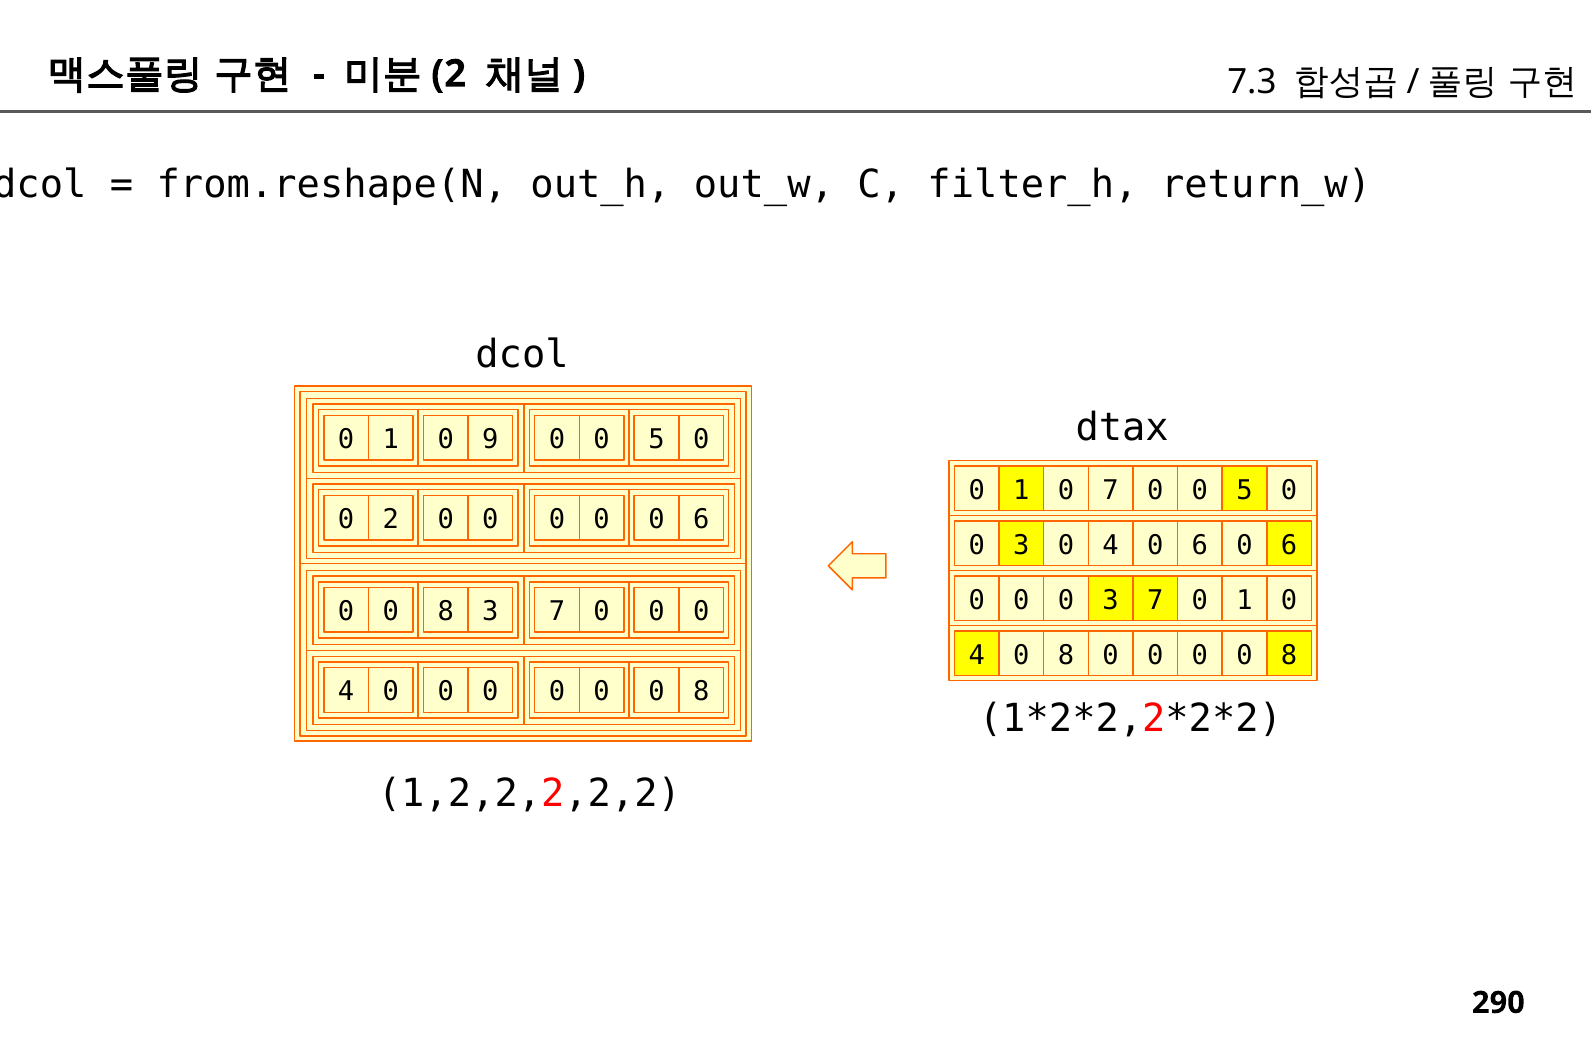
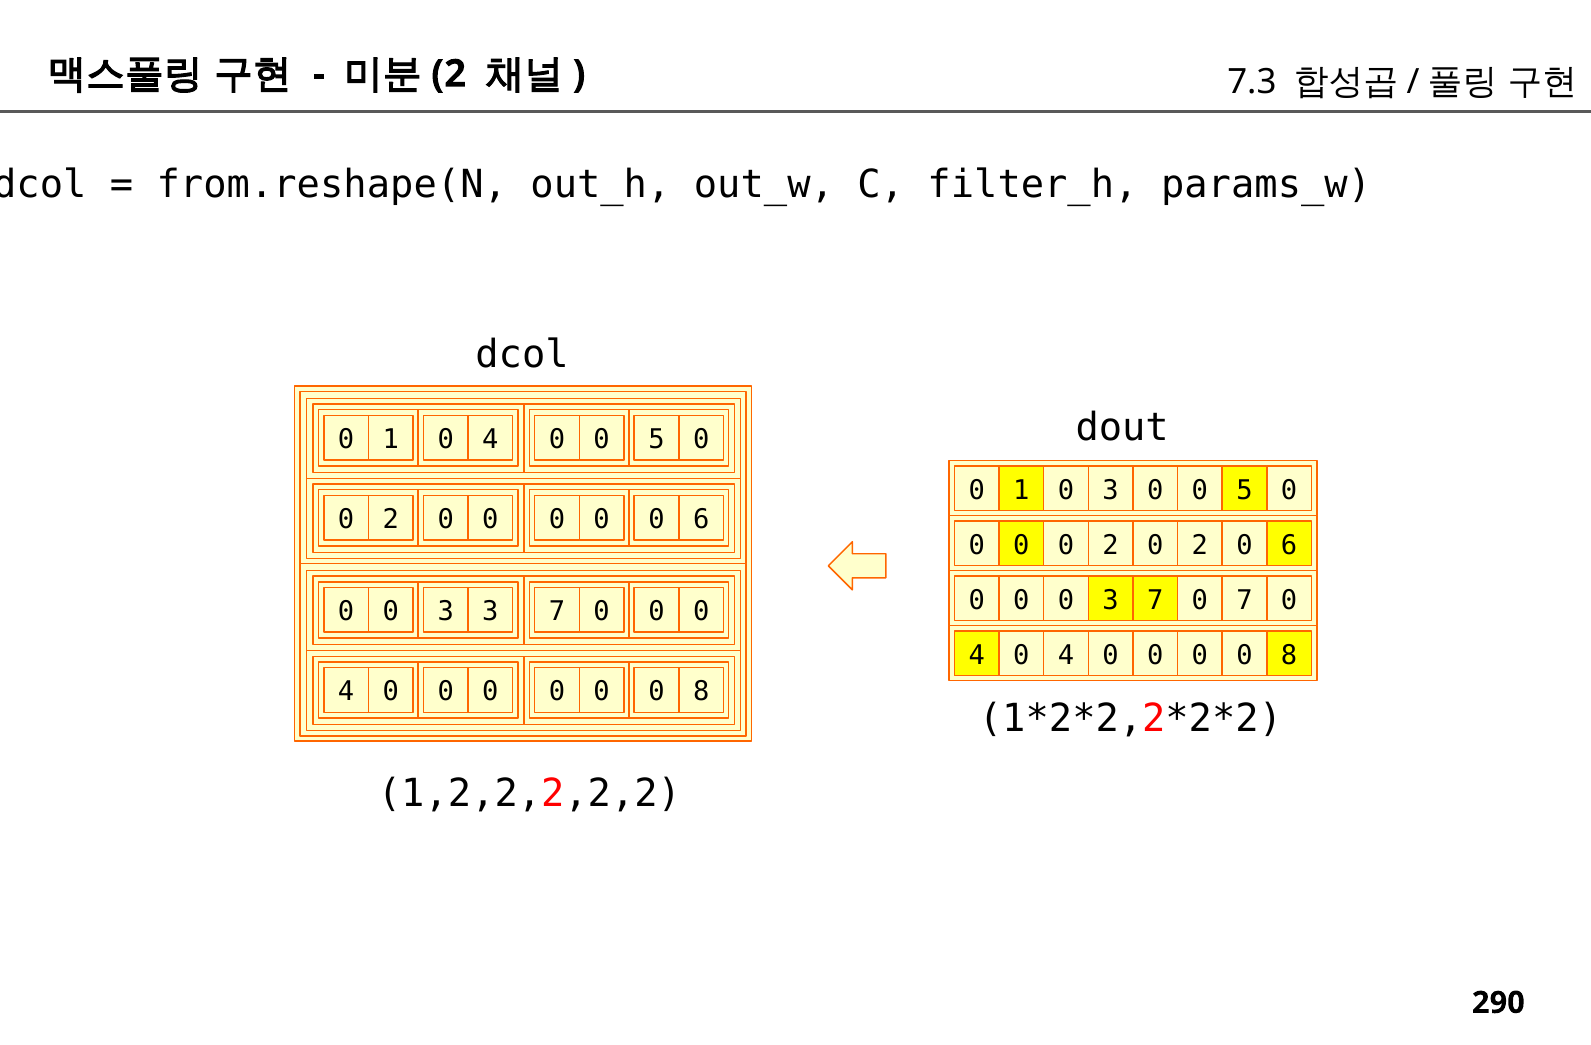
return_w: return_w -> params_w (1266, 185)
dtax: dtax -> dout (1122, 427)
1 0 9: 9 -> 4 (490, 440)
1 0 7: 7 -> 3 (1111, 490)
3: 3 -> 0 (1021, 545)
4: 4 -> 2 (1111, 545)
6: 6 -> 2 (1200, 545)
7 0 1: 1 -> 7 (1244, 600)
8: 8 -> 3 (446, 612)
4 0 8: 8 -> 4 (1066, 655)
